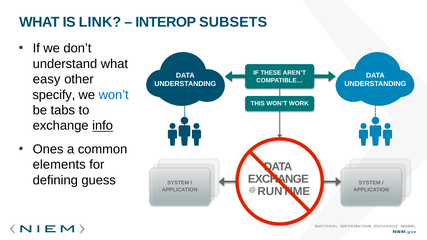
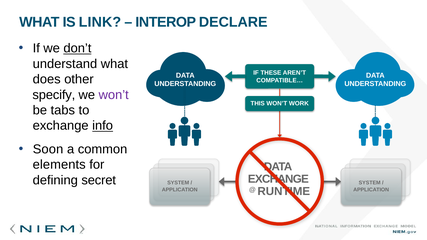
SUBSETS: SUBSETS -> DECLARE (233, 22)
don’t underline: none -> present (77, 48)
easy: easy -> does (47, 79)
won’t colour: blue -> purple (114, 95)
Ones: Ones -> Soon (48, 149)
guess: guess -> secret (99, 180)
